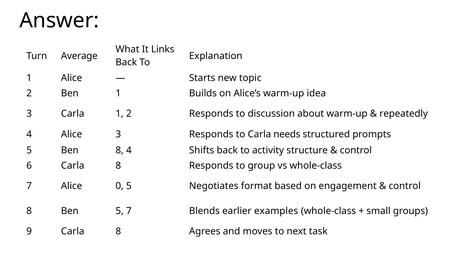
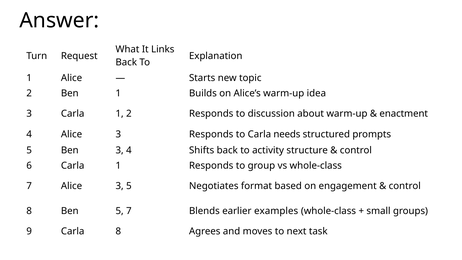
Average: Average -> Request (79, 56)
repeatedly: repeatedly -> enactment (404, 113)
Ben 8: 8 -> 3 (120, 150)
6 Carla 8: 8 -> 1 (118, 166)
7 Alice 0: 0 -> 3 (120, 186)
